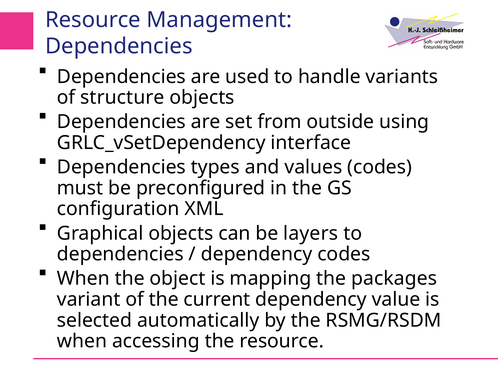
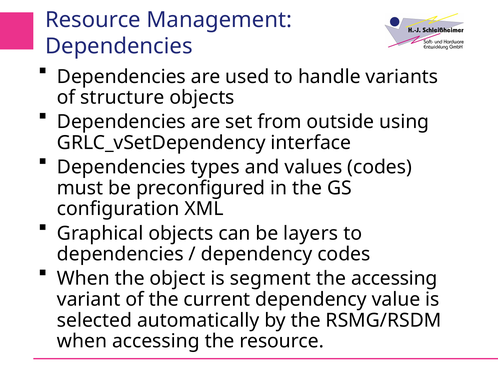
mapping: mapping -> segment (270, 279)
the packages: packages -> accessing (394, 279)
